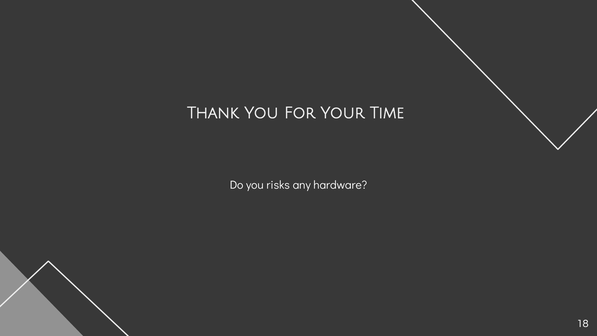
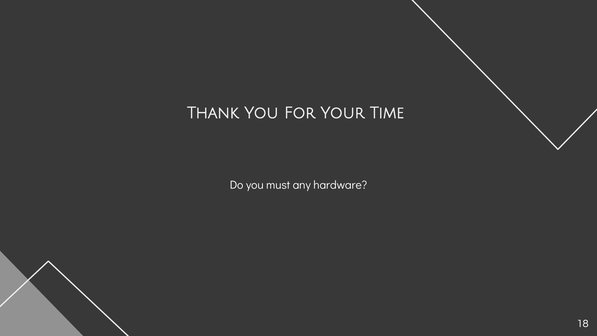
risks: risks -> must (278, 185)
